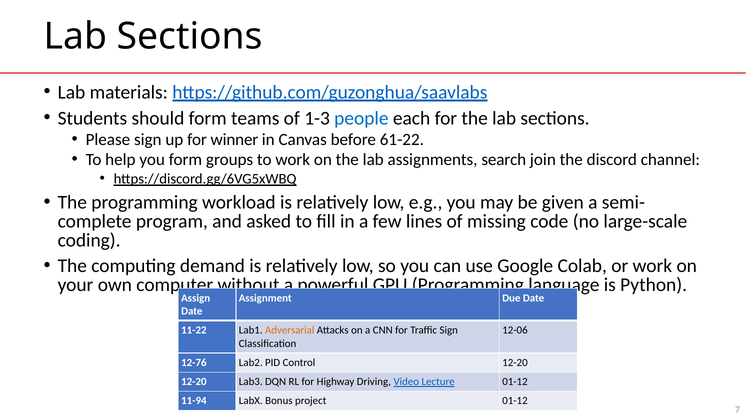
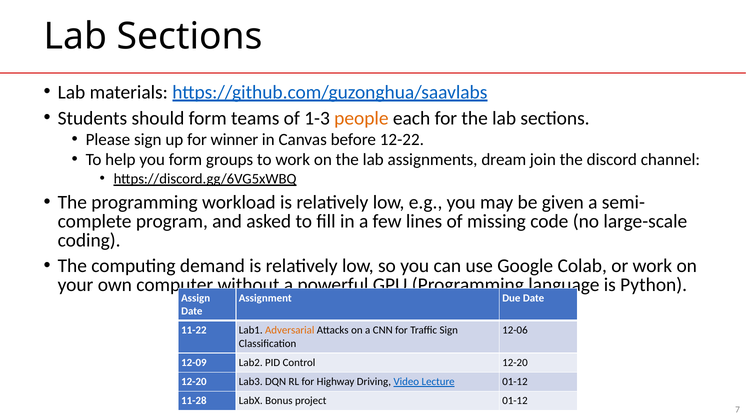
people colour: blue -> orange (361, 118)
61-22: 61-22 -> 12-22 (402, 139)
search: search -> dream (504, 160)
12-76: 12-76 -> 12-09 (194, 362)
11-94: 11-94 -> 11-28 (194, 401)
